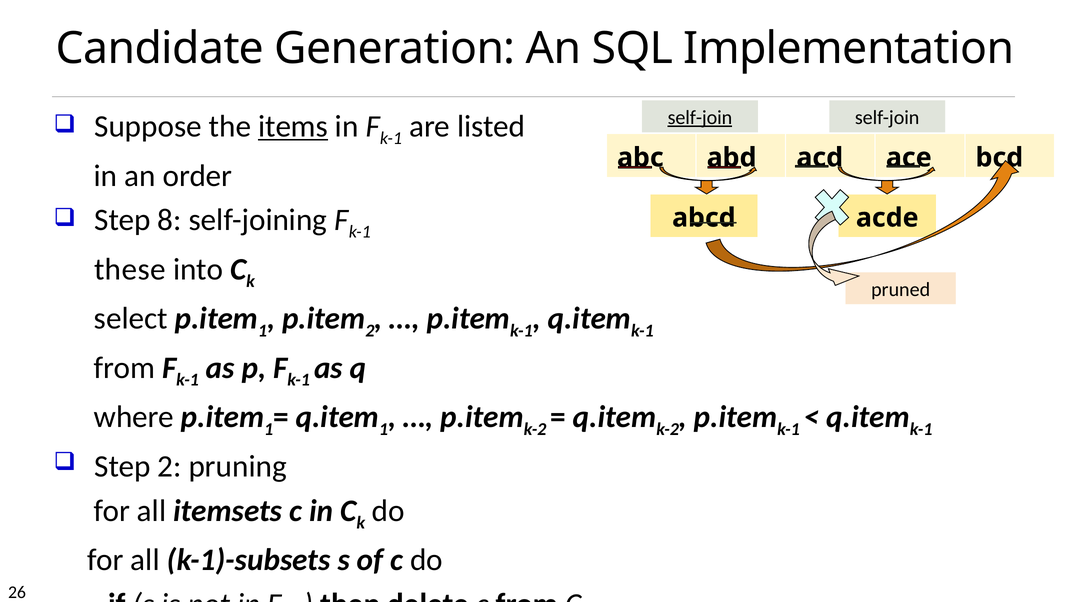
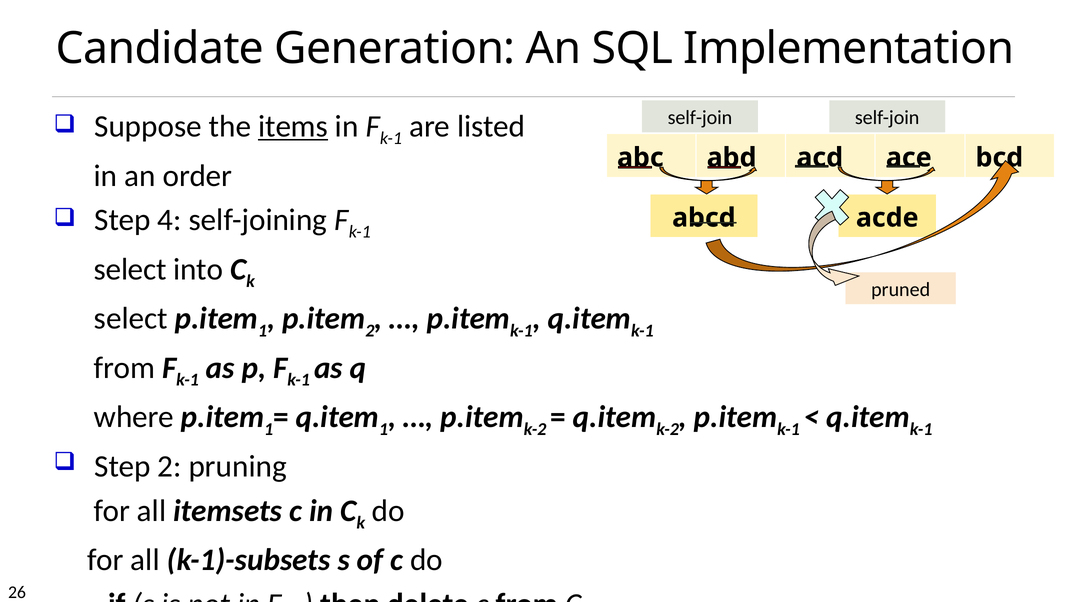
self-join underline: present -> none (700, 118)
8: 8 -> 4 (170, 220)
these: these -> select (130, 269)
